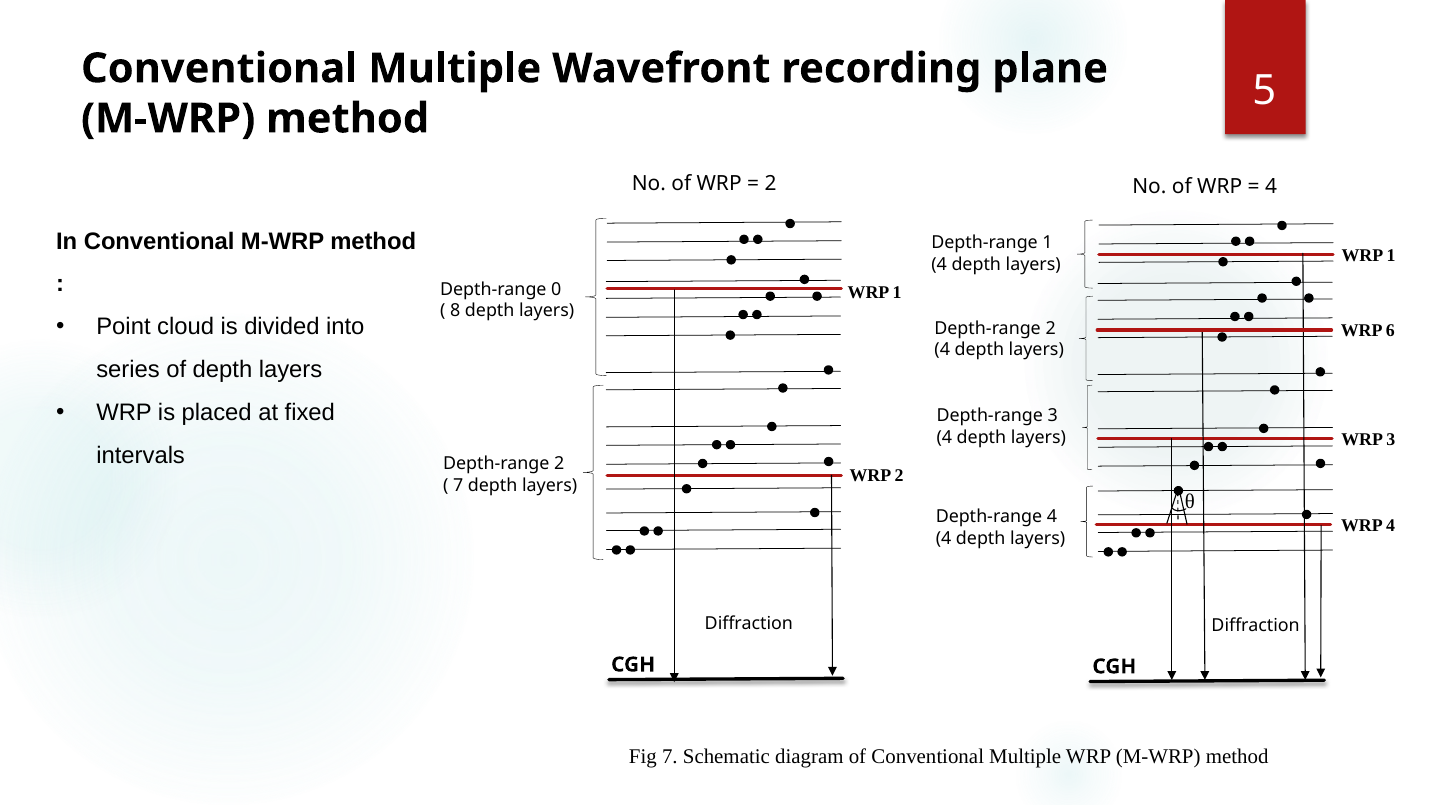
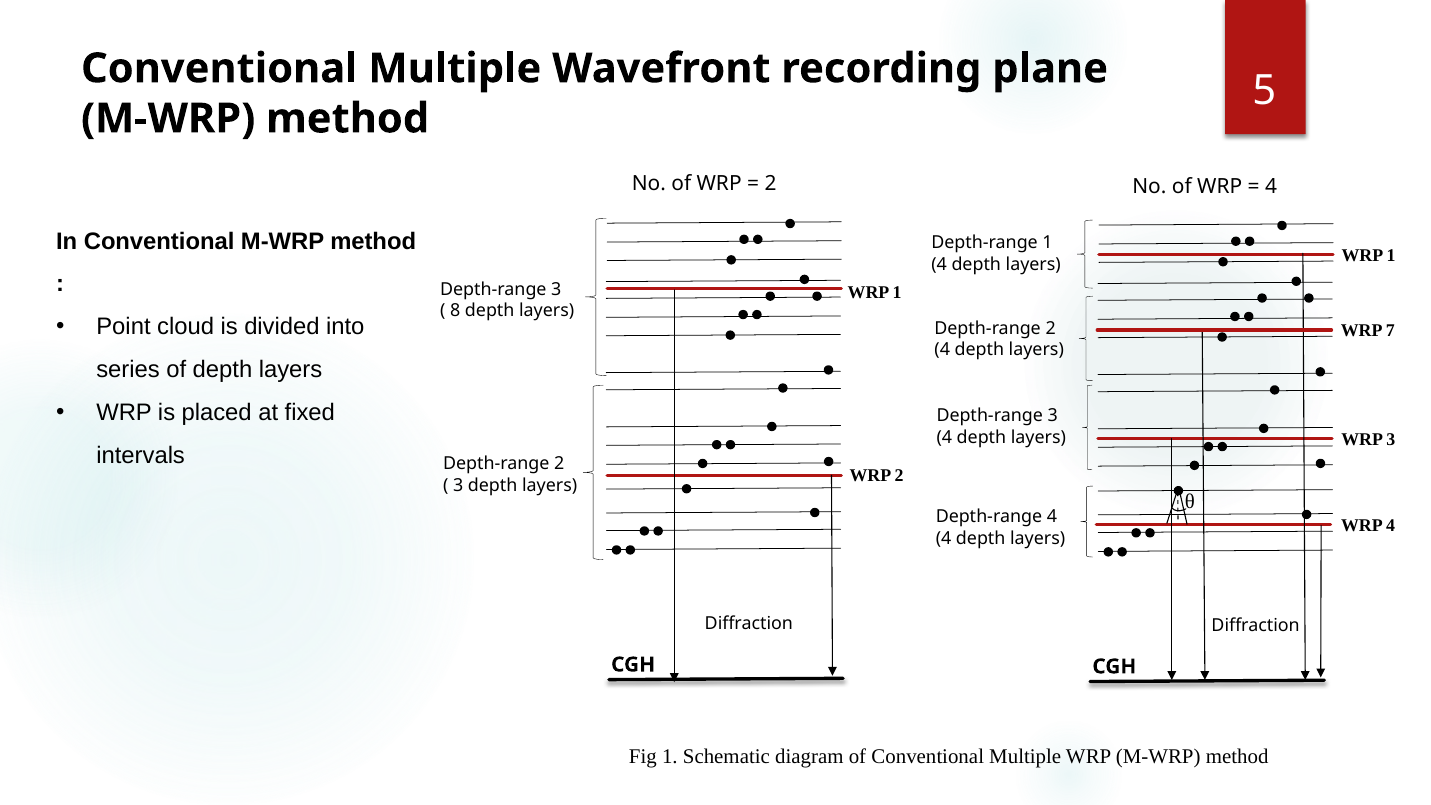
0: 0 -> 3 (556, 289)
6: 6 -> 7 (1390, 331)
7: 7 -> 3 (458, 485)
Fig 7: 7 -> 1 (670, 756)
